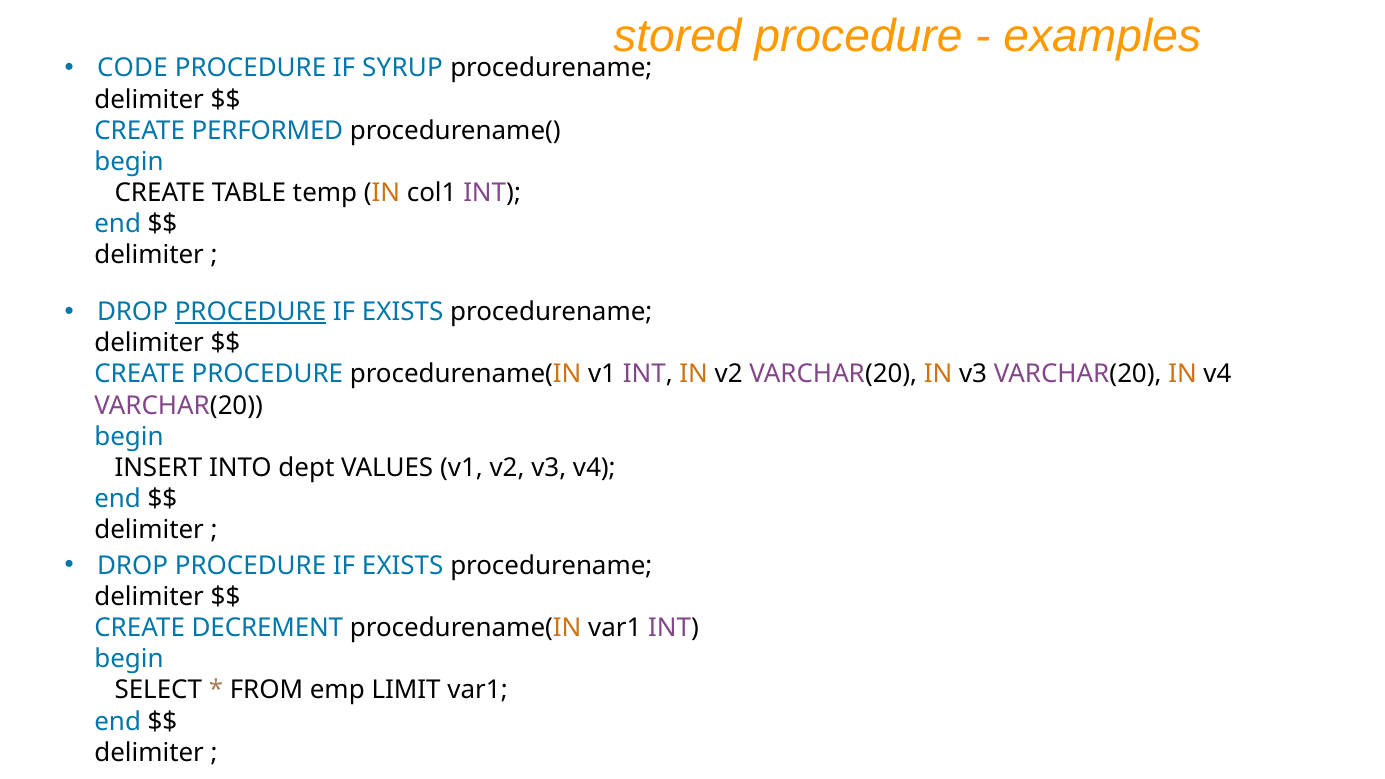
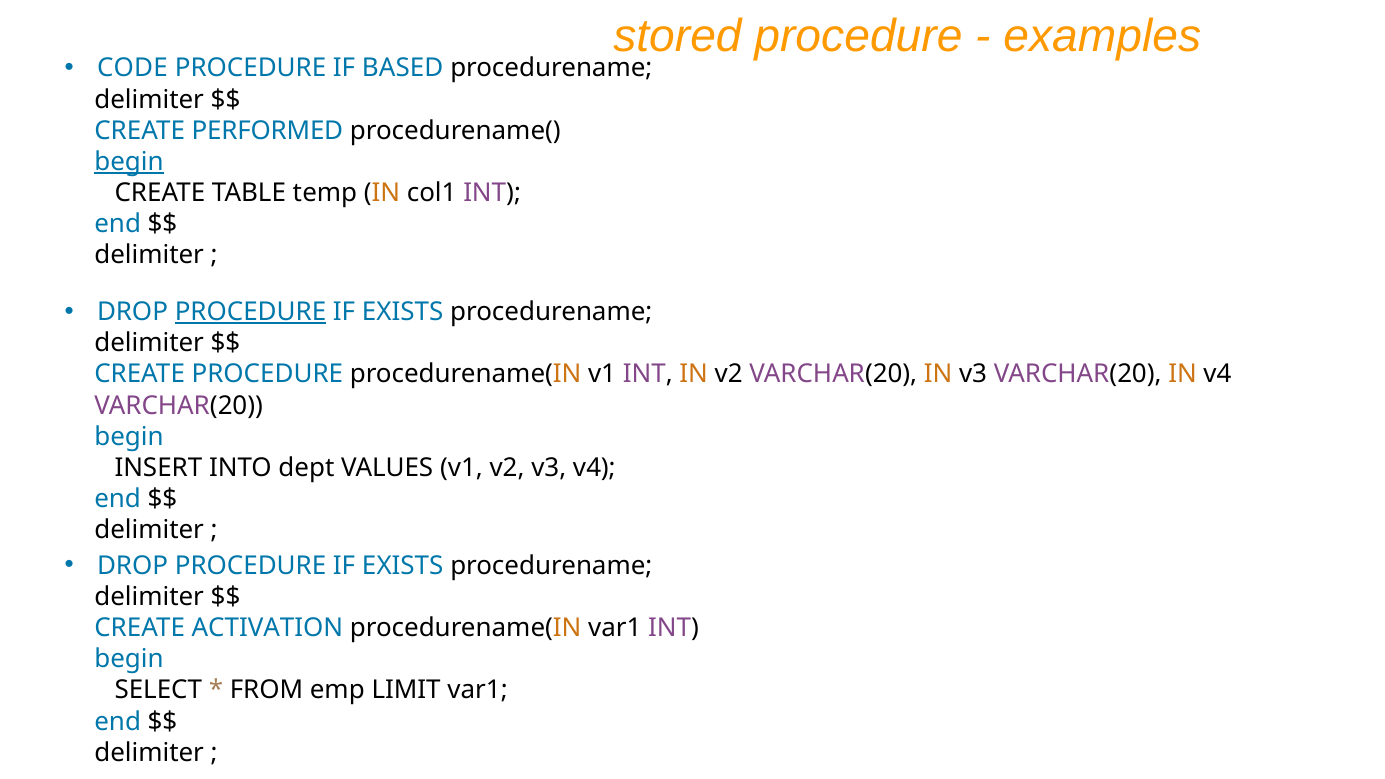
SYRUP: SYRUP -> BASED (403, 68)
begin underline: none -> present (129, 162)
DECREMENT: DECREMENT -> ACTIVATION (267, 628)
